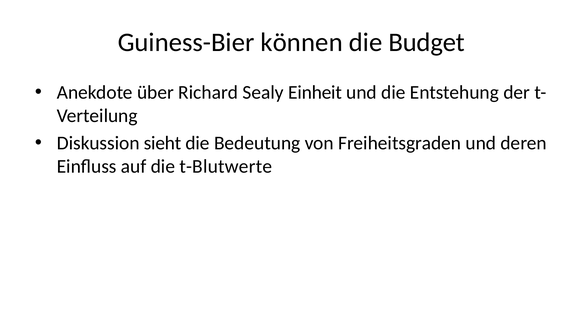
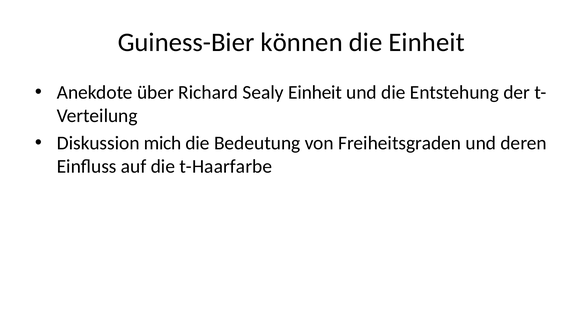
die Budget: Budget -> Einheit (427, 42)
sieht: sieht -> mich (163, 143)
t-Blutwerte: t-Blutwerte -> t-Haarfarbe (226, 166)
